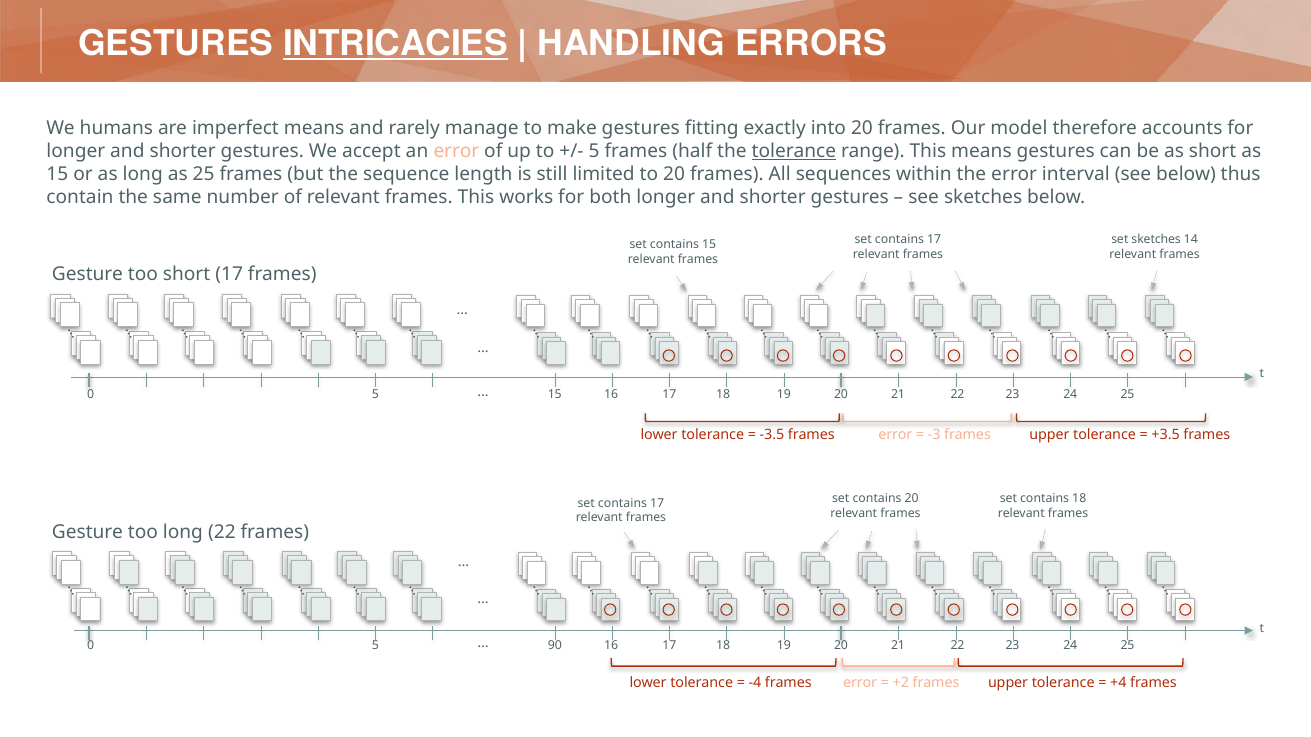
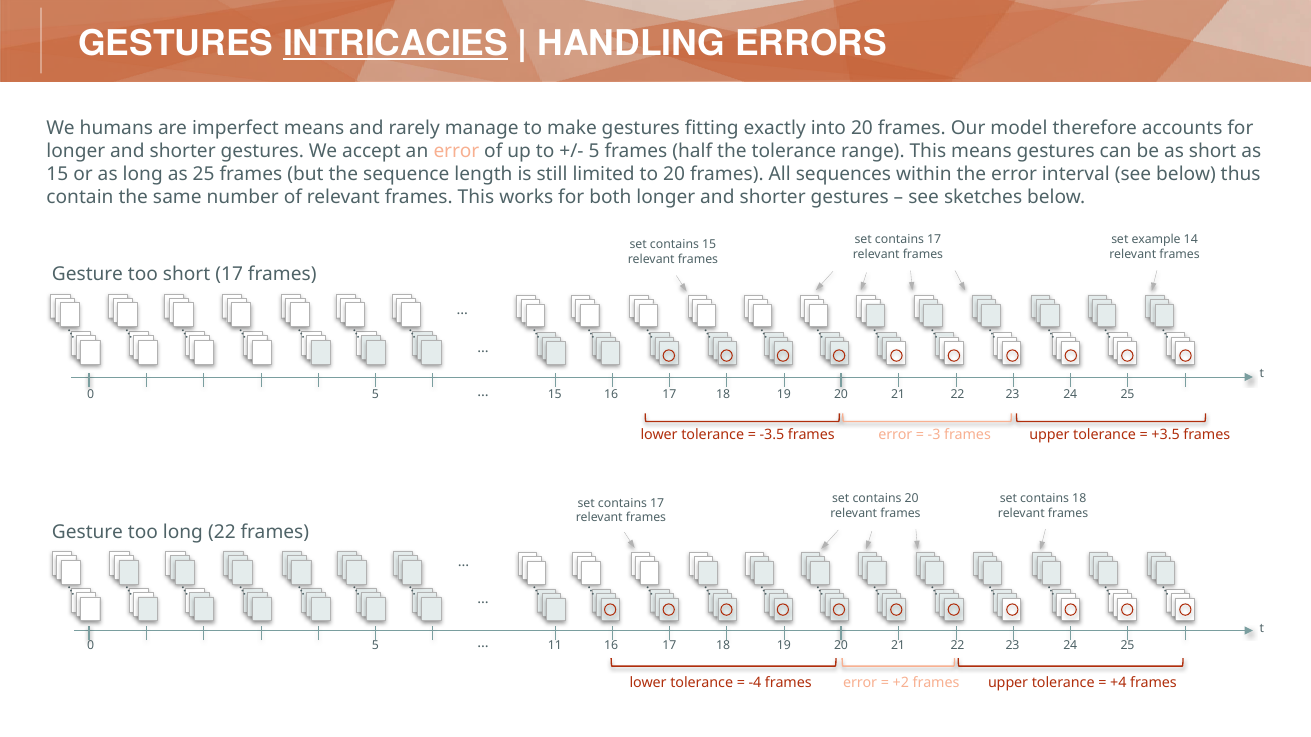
tolerance underline: present -> none (794, 151)
set sketches: sketches -> example (1156, 240)
90: 90 -> 11 (555, 646)
